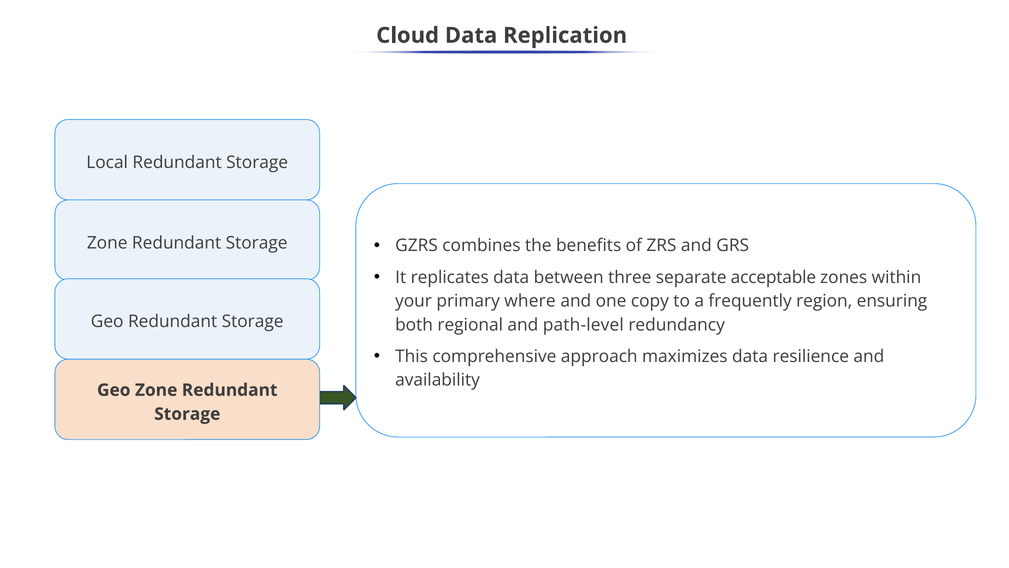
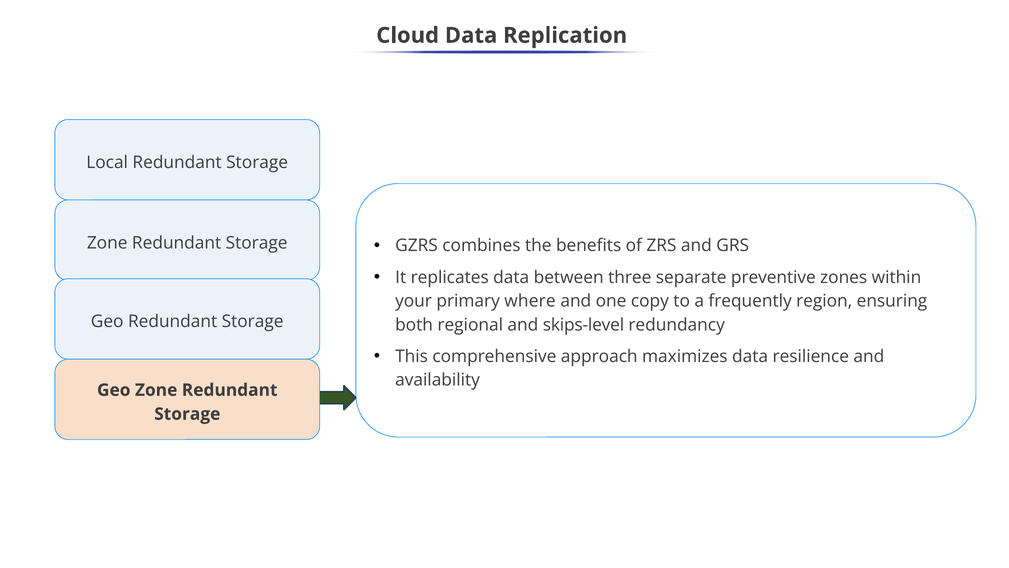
acceptable: acceptable -> preventive (773, 277)
path-level: path-level -> skips-level (583, 325)
